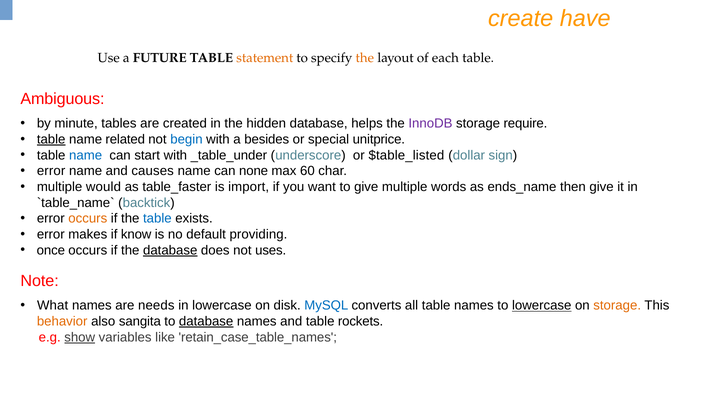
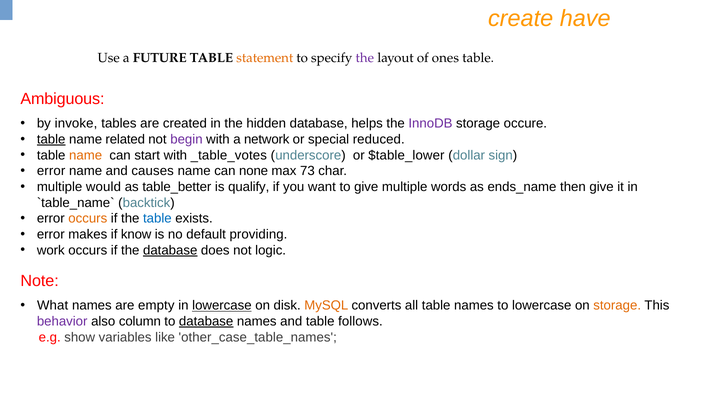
the colour: orange -> purple (365, 58)
each: each -> ones (445, 58)
minute: minute -> invoke (76, 124)
require: require -> occure (525, 124)
begin colour: blue -> purple (186, 139)
besides: besides -> network (267, 139)
unitprice: unitprice -> reduced (379, 139)
name colour: blue -> orange (86, 155)
_table_under: _table_under -> _table_votes (229, 155)
$table_listed: $table_listed -> $table_lower (406, 155)
60: 60 -> 73 (307, 171)
table_faster: table_faster -> table_better (177, 187)
import: import -> qualify (249, 187)
once: once -> work (51, 250)
uses: uses -> logic (271, 250)
needs: needs -> empty (156, 306)
lowercase underline: none -> present (222, 306)
MySQL colour: blue -> orange (326, 306)
lowercase underline: present -> none (542, 306)
behavior colour: orange -> purple (62, 321)
sangita: sangita -> column (140, 321)
rockets: rockets -> follows (360, 321)
show underline: present -> none (80, 337)
retain_case_table_names: retain_case_table_names -> other_case_table_names (258, 337)
